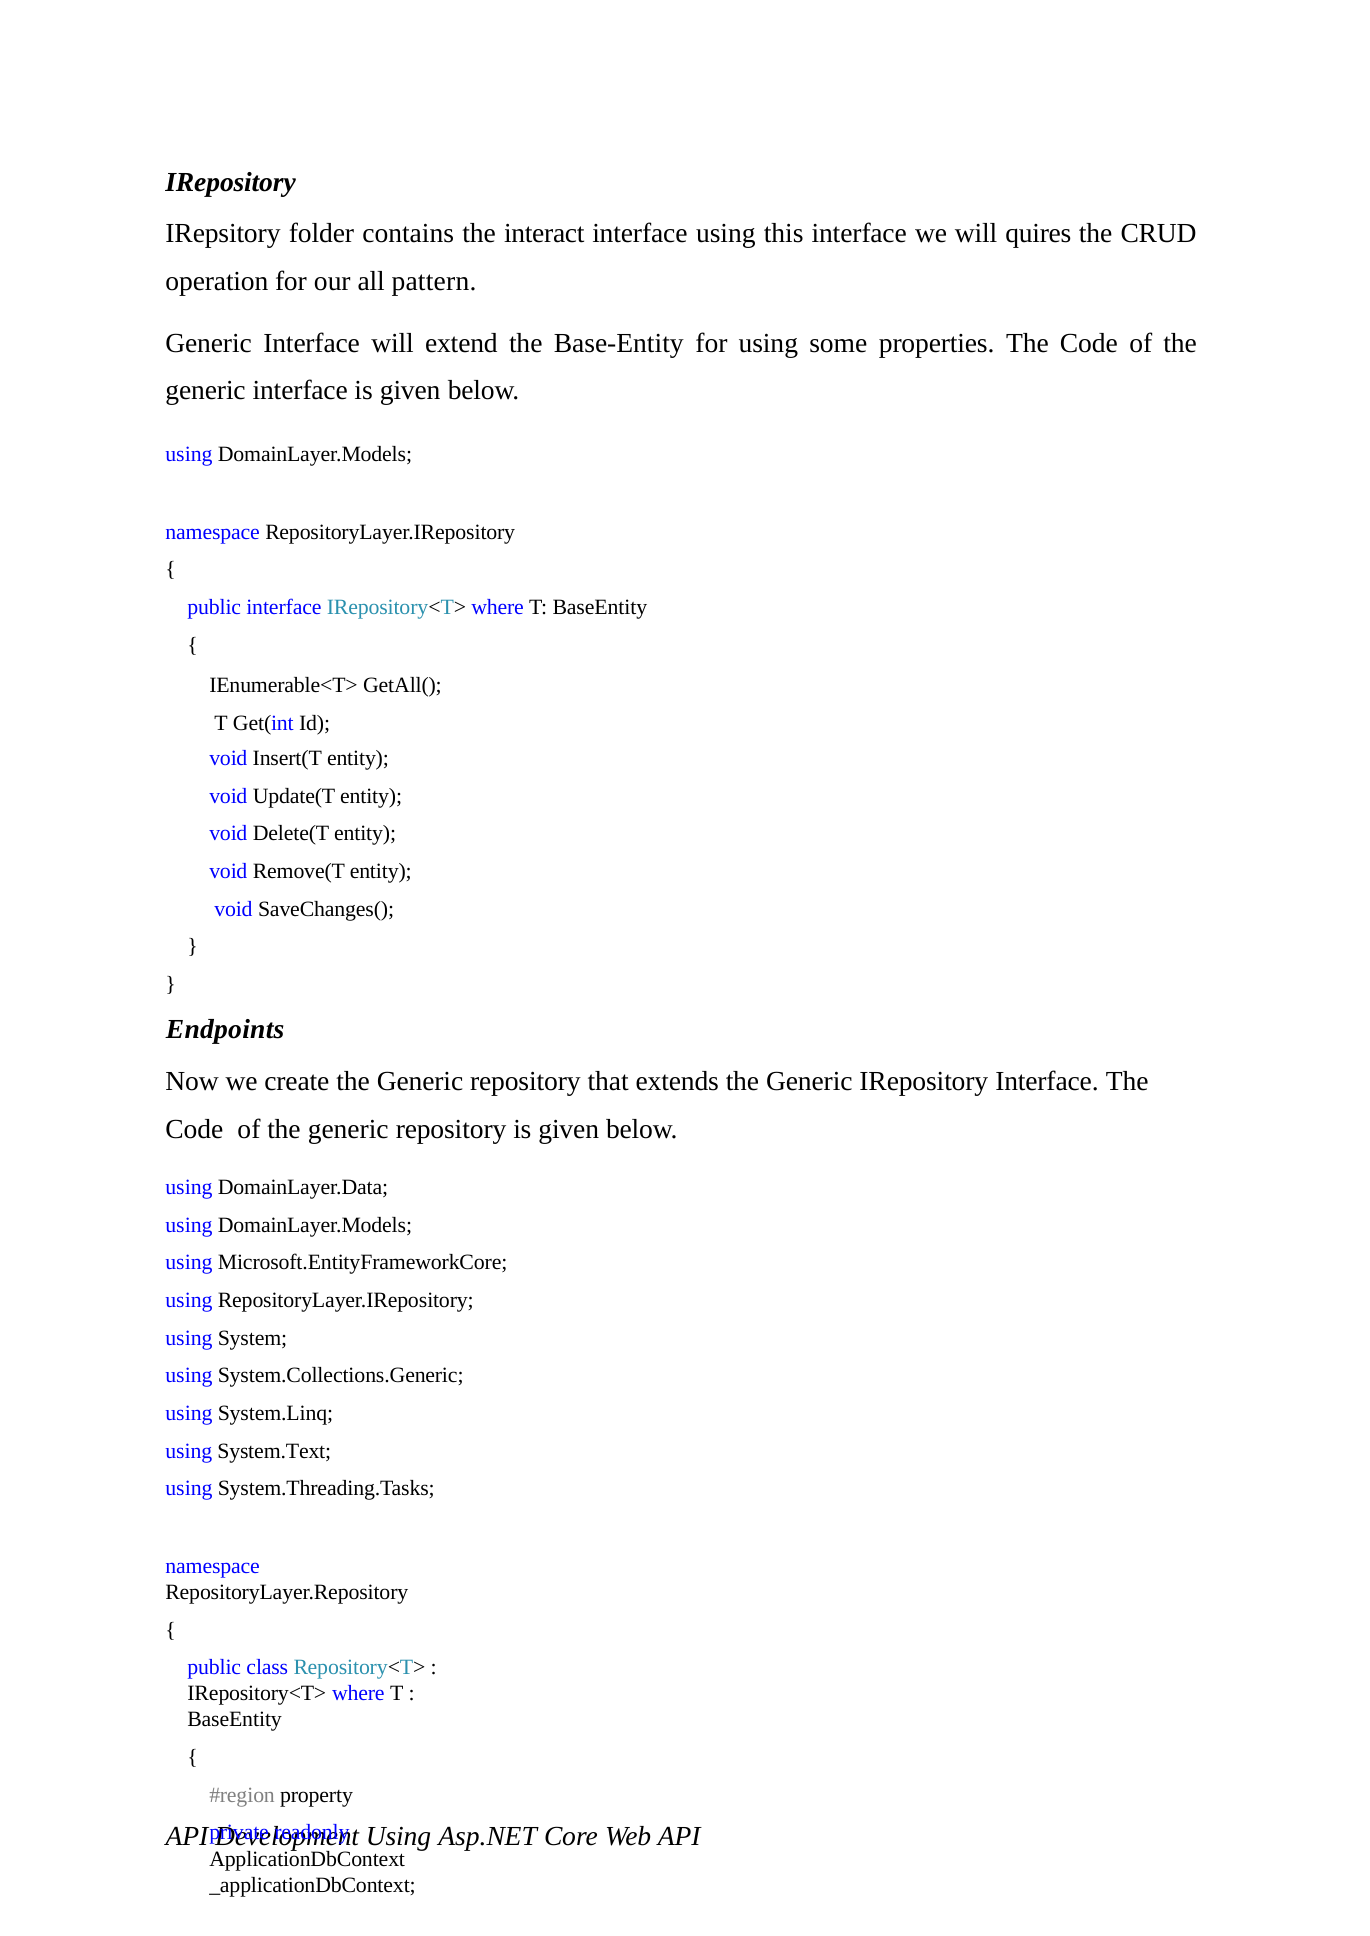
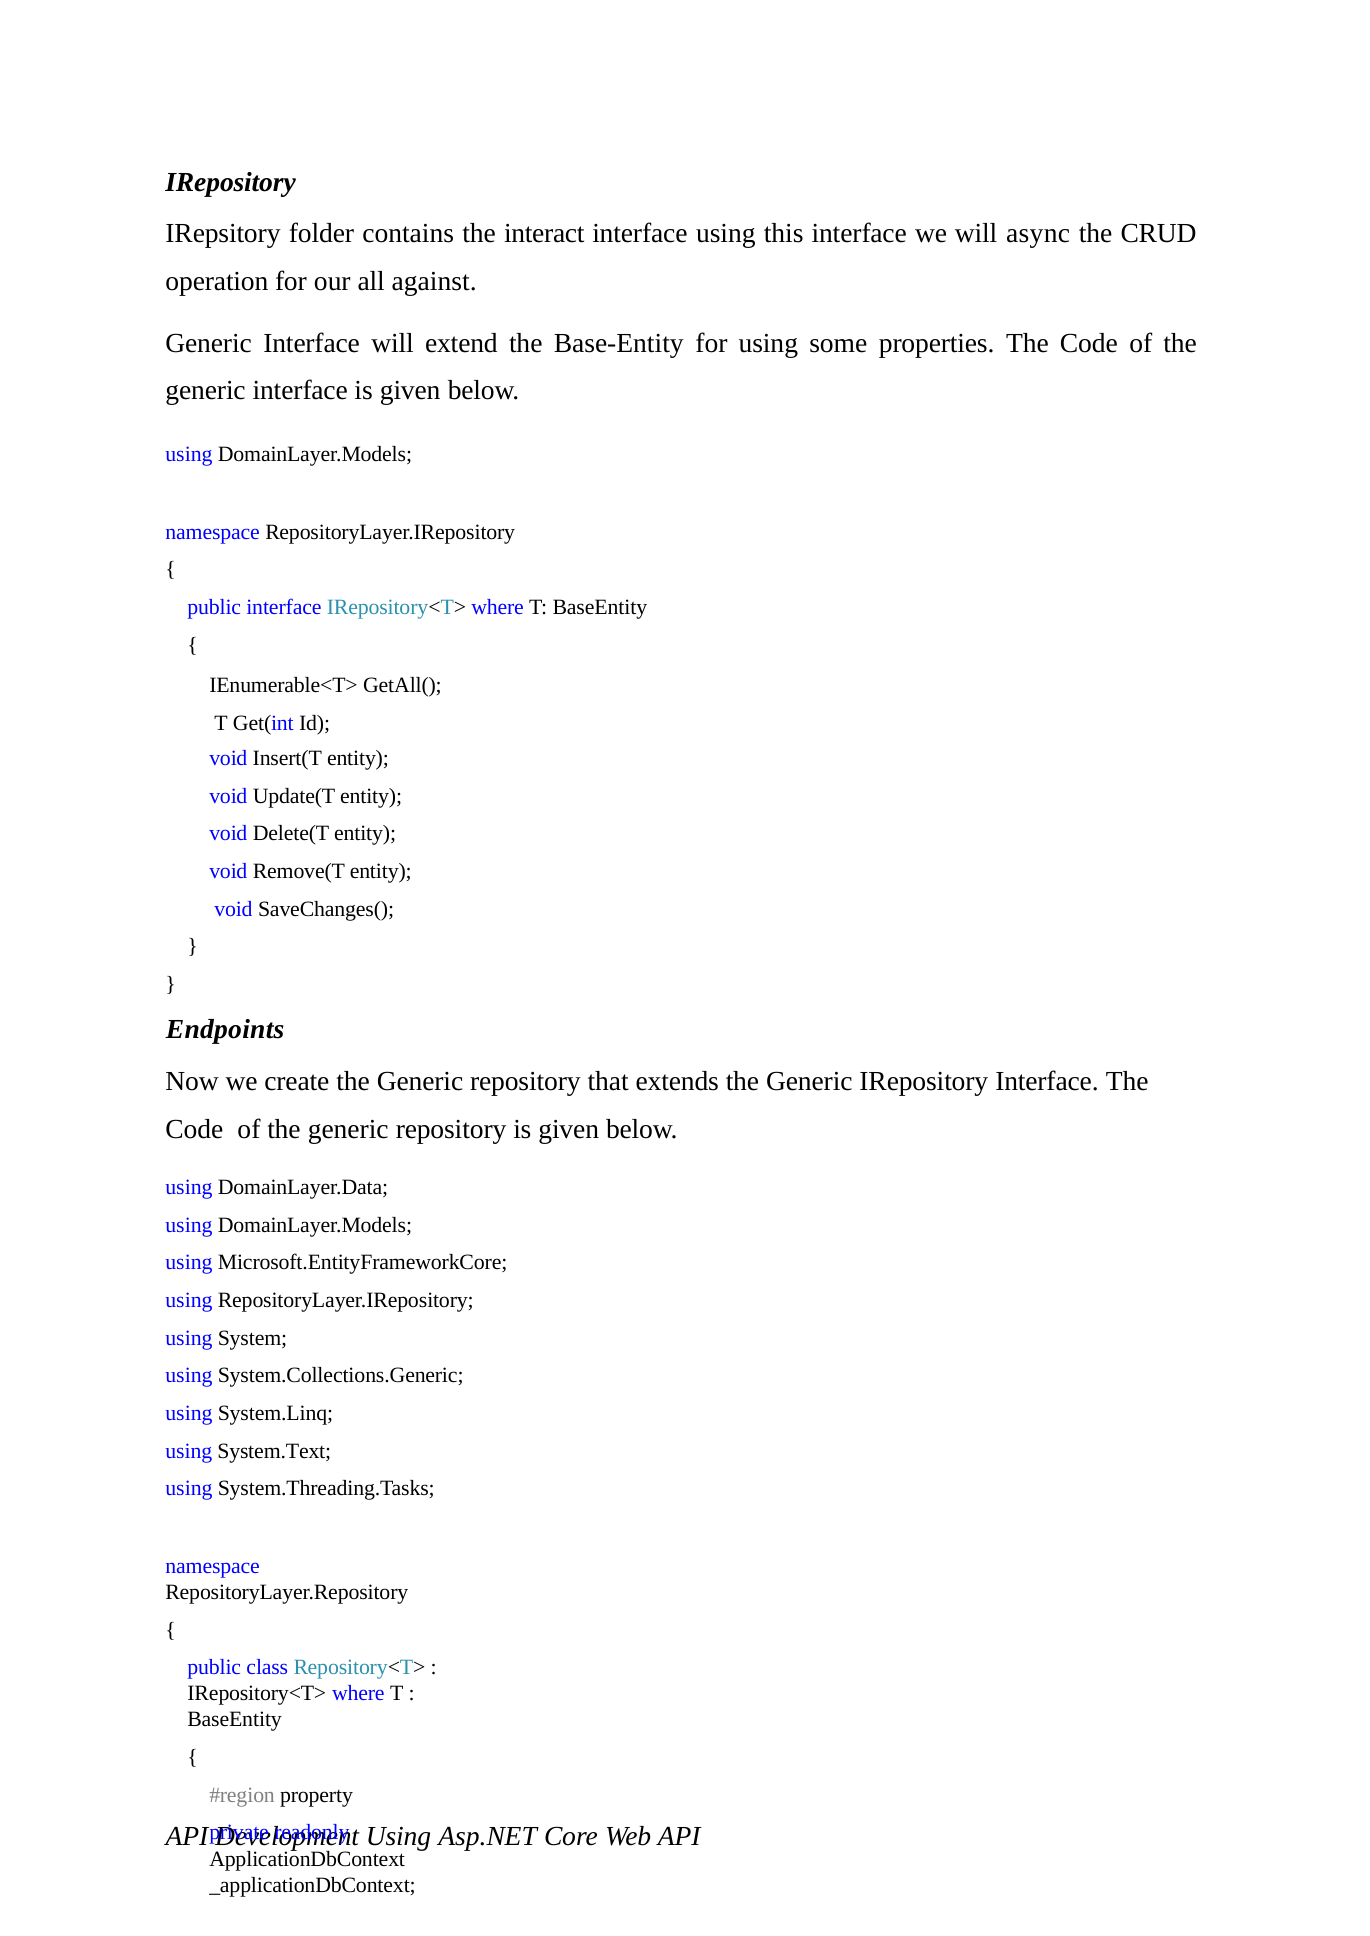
quires: quires -> async (1038, 233)
pattern: pattern -> against (434, 281)
